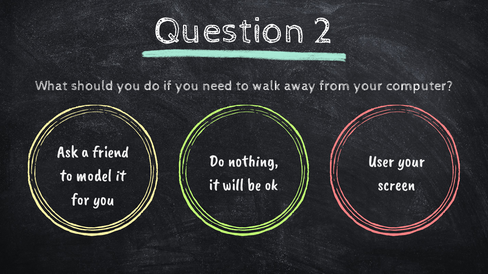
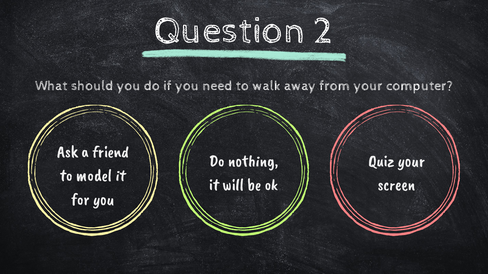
User: User -> Quiz (381, 161)
